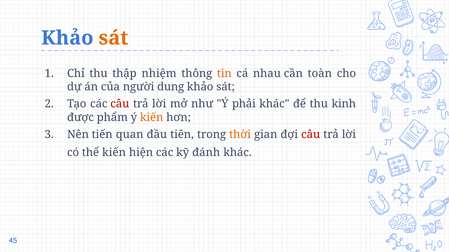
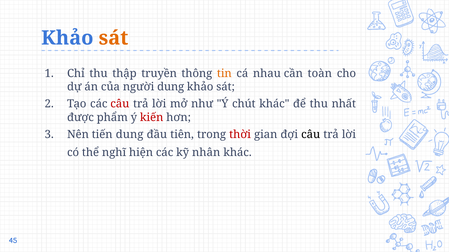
nhiệm: nhiệm -> truyền (159, 73)
phải: phải -> chút (244, 104)
kinh: kinh -> nhất (344, 104)
kiến colour: orange -> red (152, 118)
tiến quan: quan -> dung (130, 135)
thời colour: orange -> red (240, 135)
câu colour: red -> black (311, 135)
thể kiến: kiến -> nghĩ (114, 153)
đánh: đánh -> nhân (206, 153)
